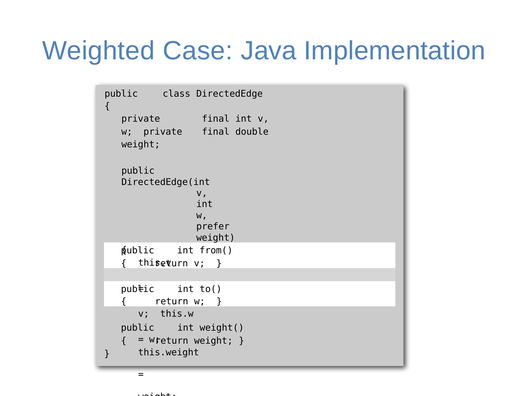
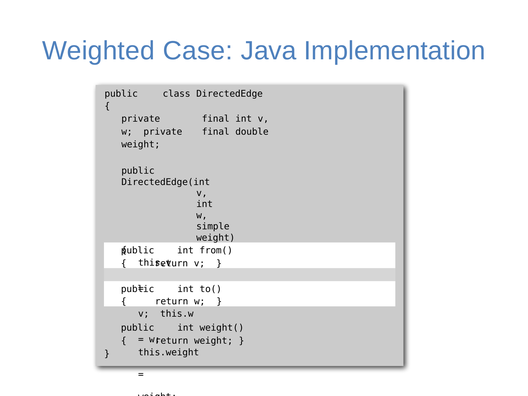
prefer: prefer -> simple (213, 227)
